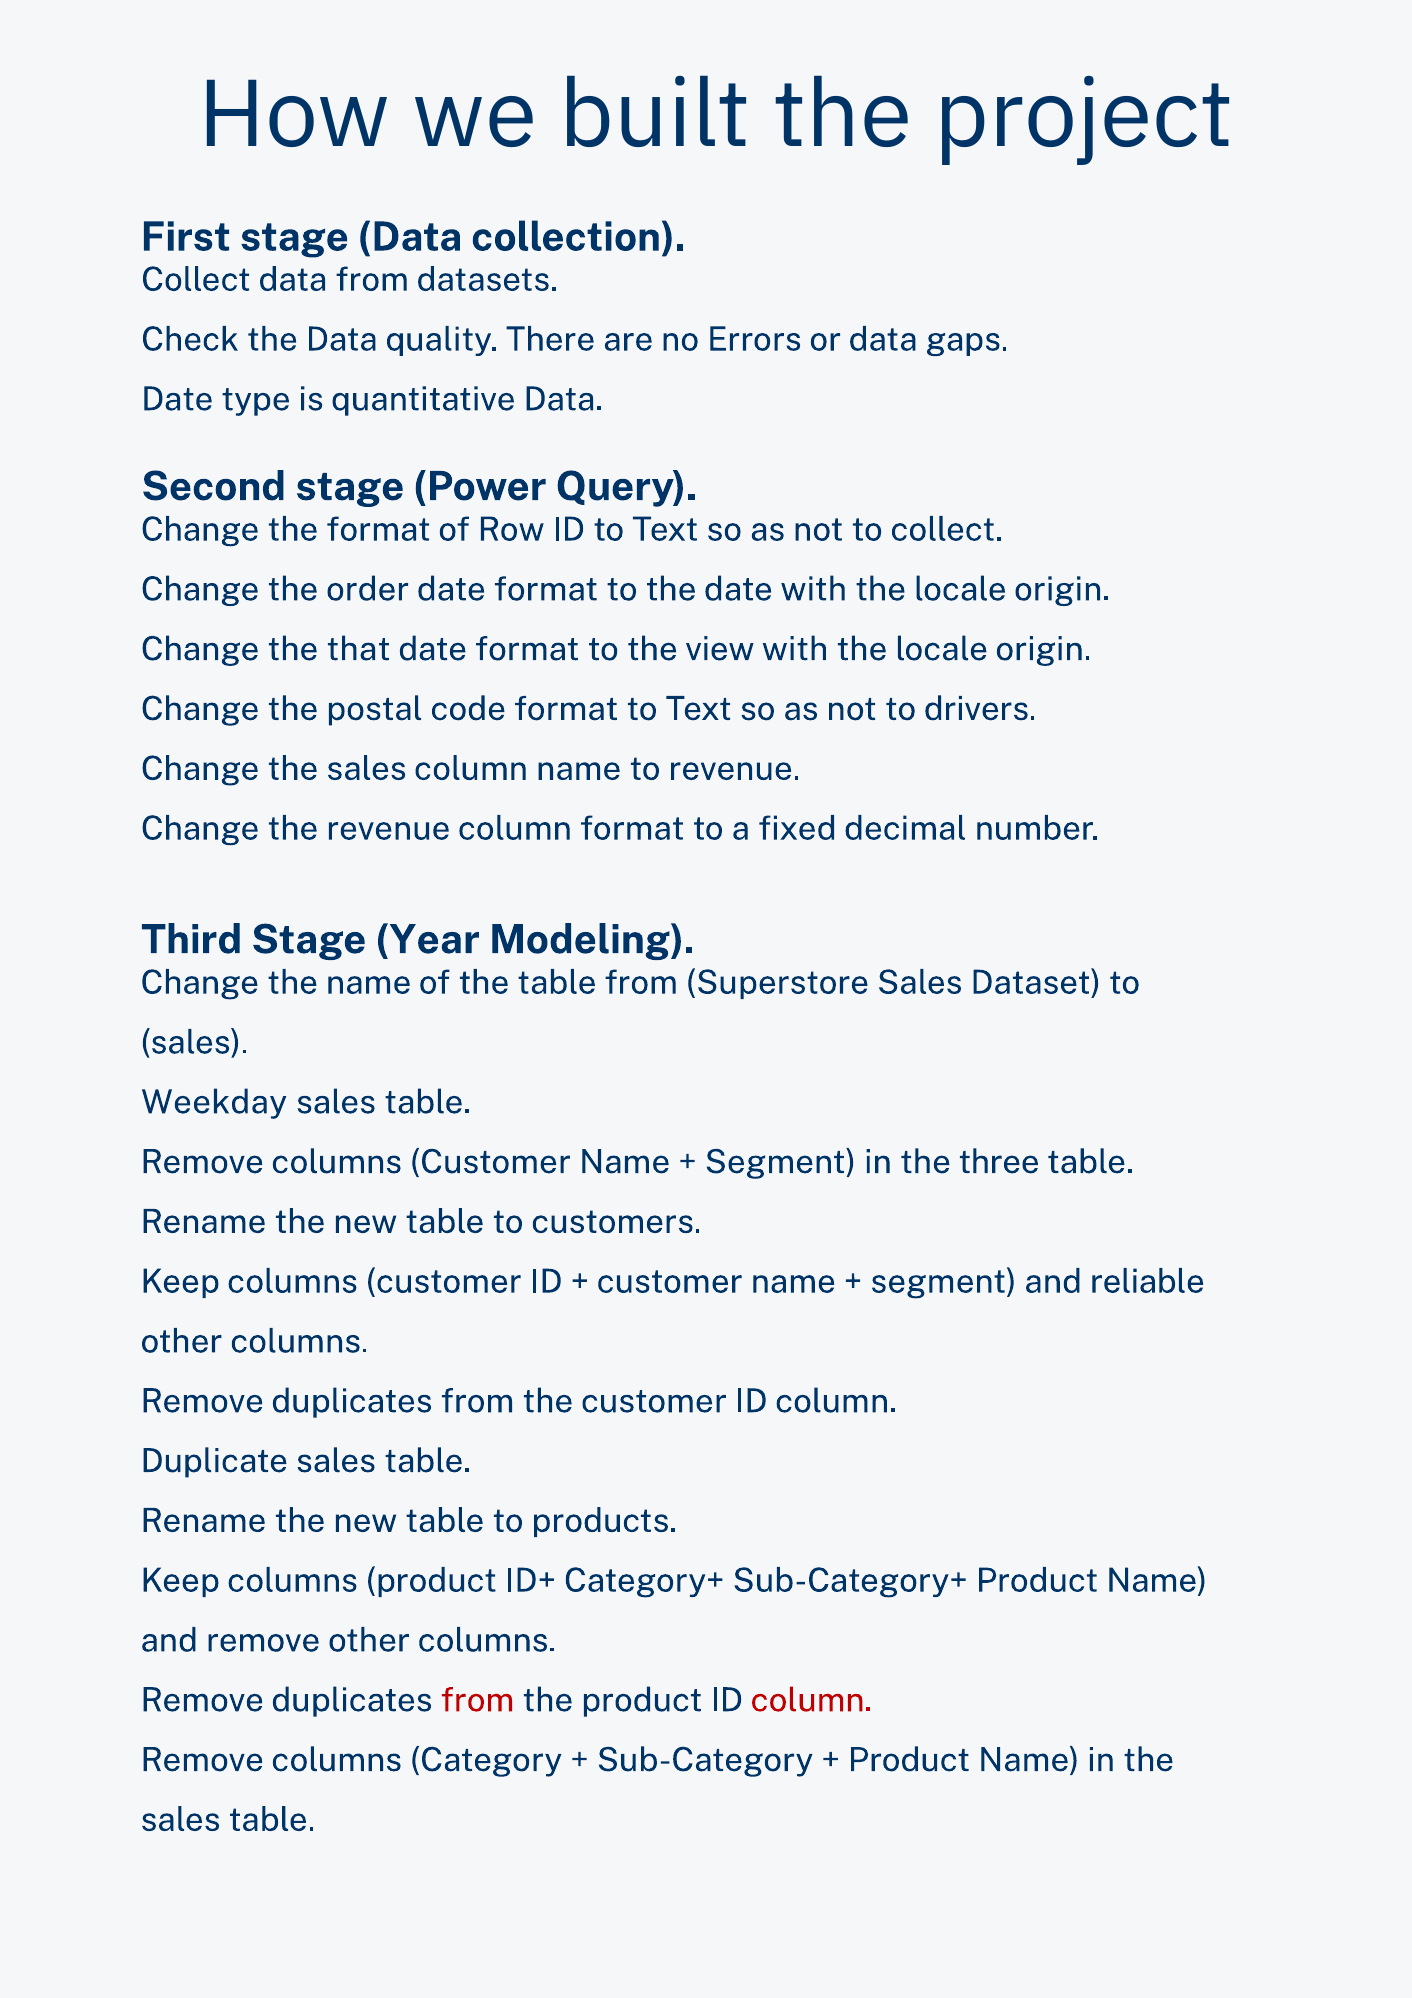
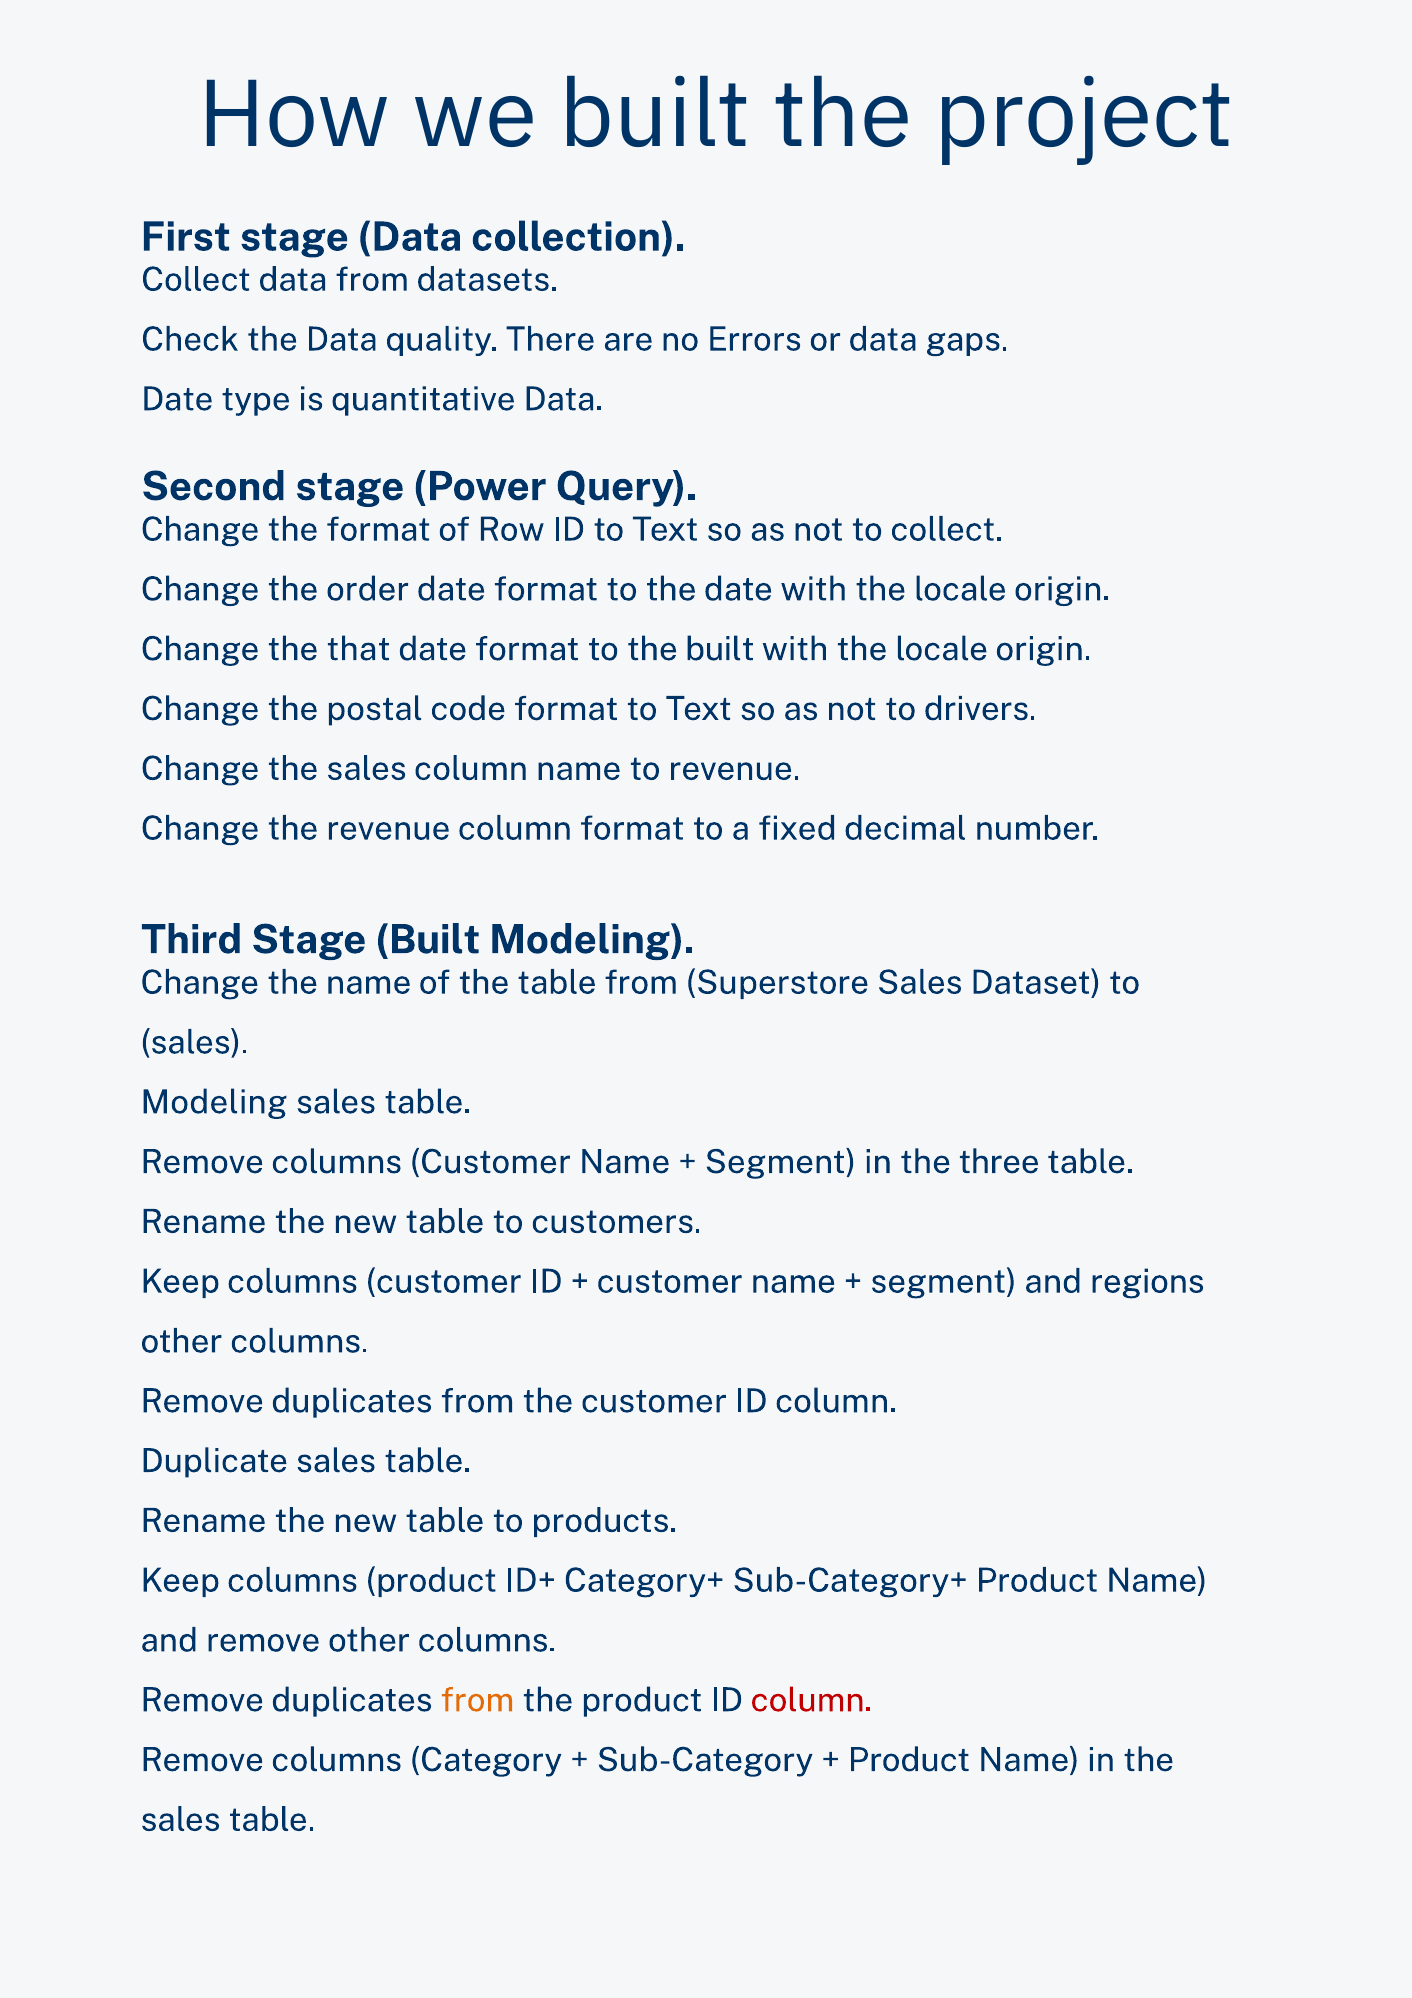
the view: view -> built (720, 649)
Stage Year: Year -> Built (428, 940)
Weekday: Weekday -> Modeling (214, 1102)
reliable: reliable -> regions (1147, 1282)
from colour: red -> orange (477, 1700)
